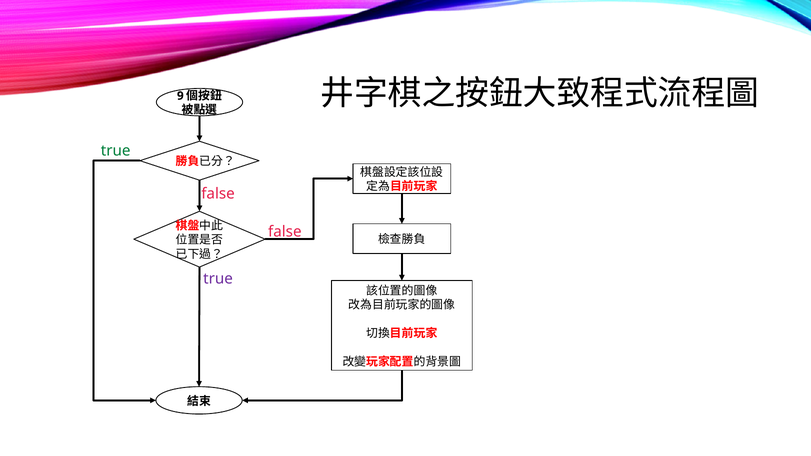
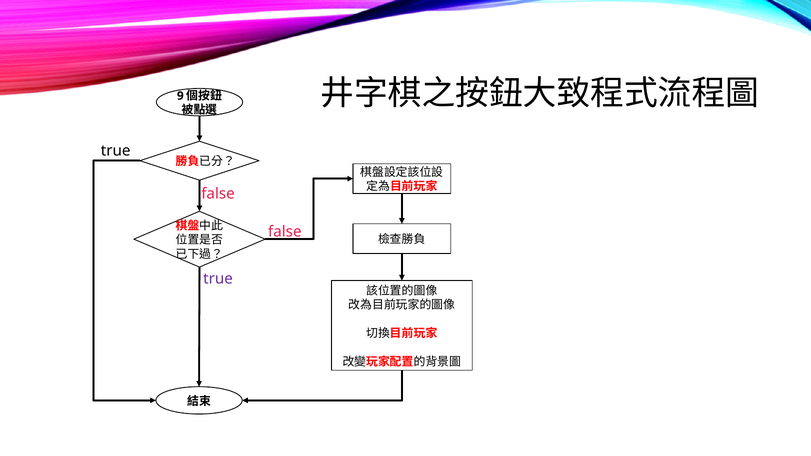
true colour: green -> black (116, 151)
